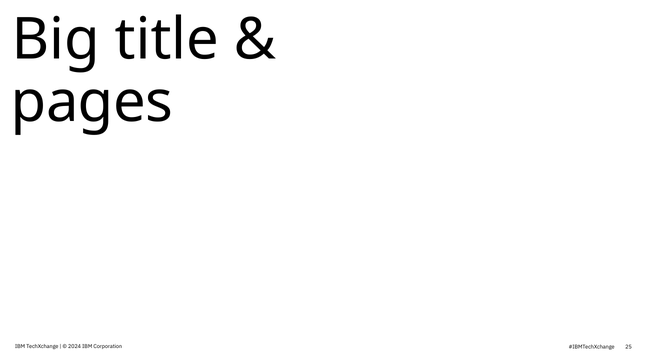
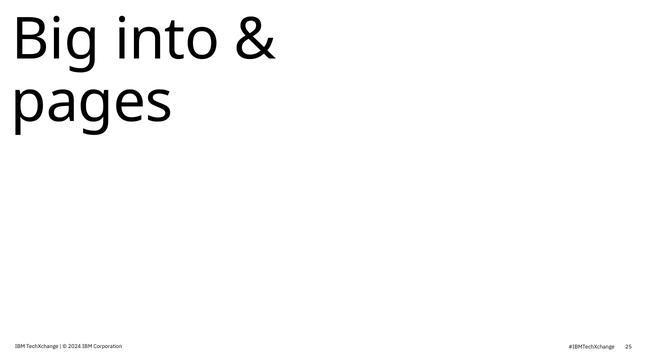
title: title -> into (167, 39)
